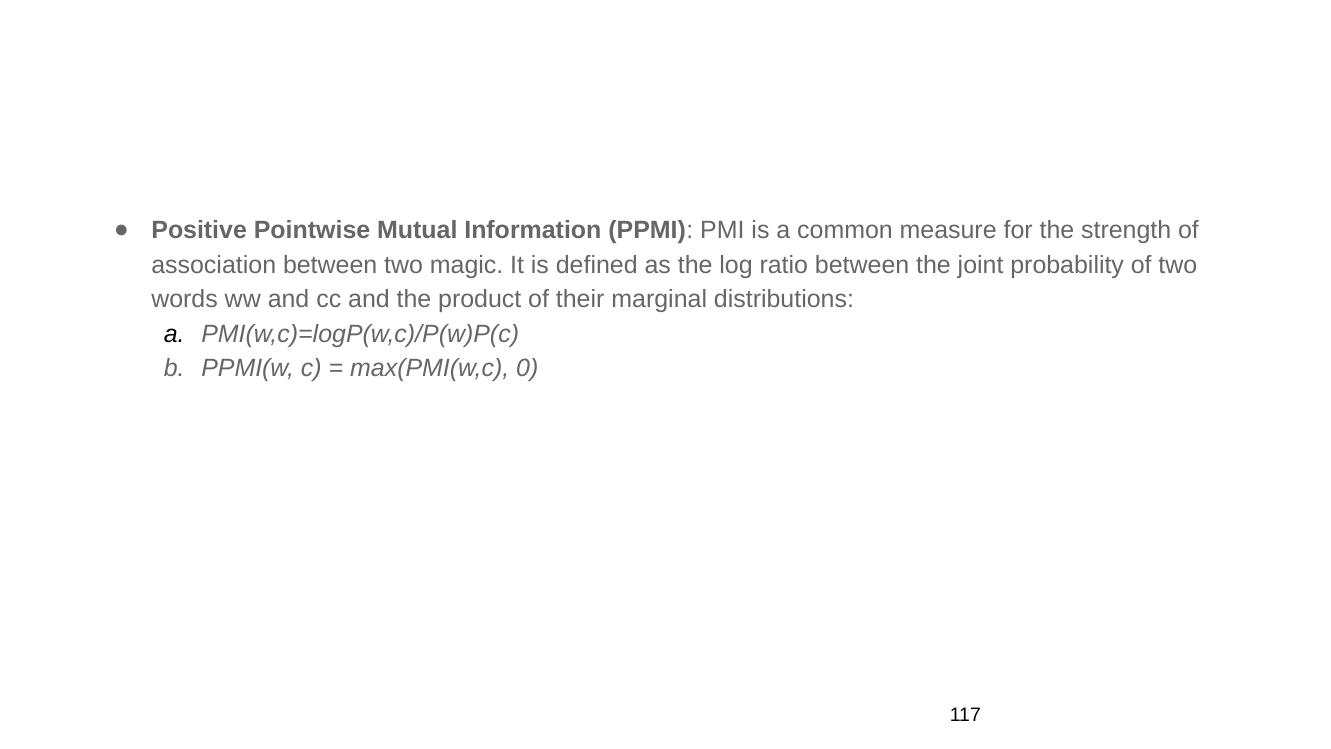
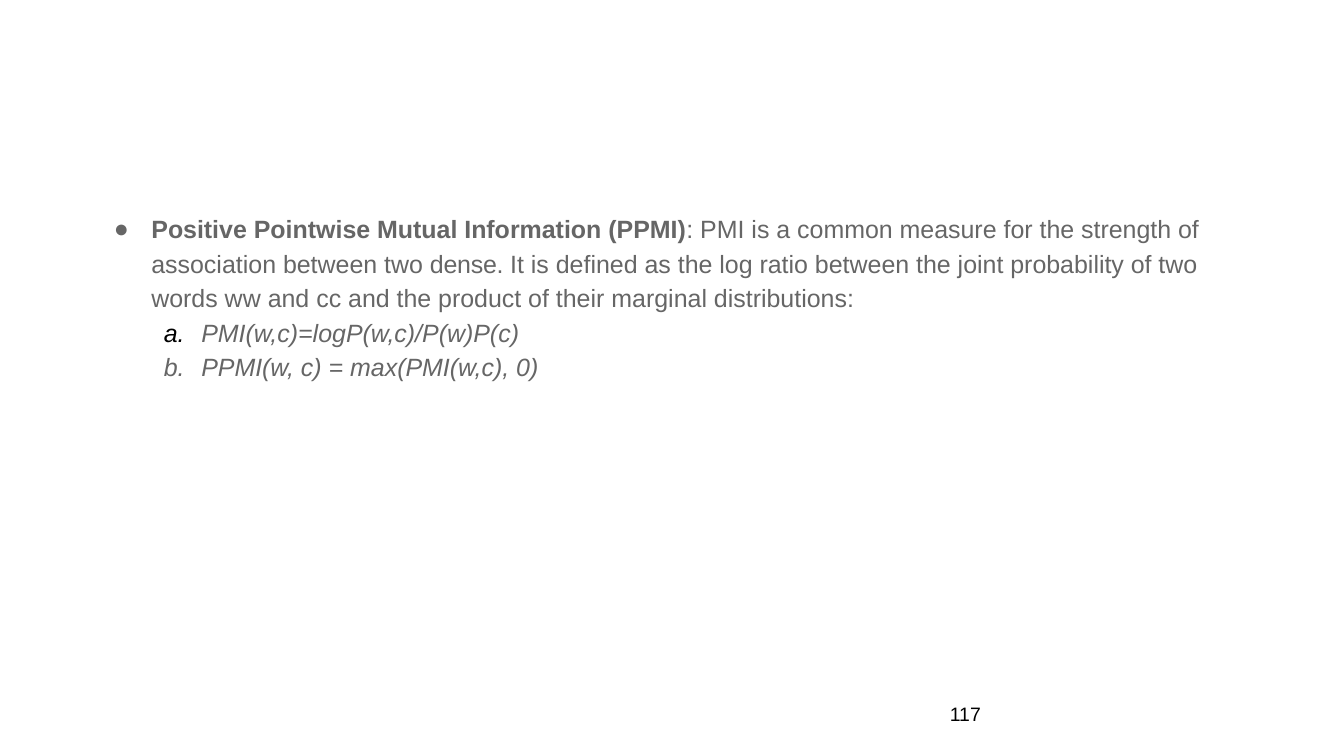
magic: magic -> dense (467, 265)
